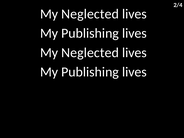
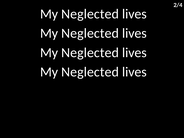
Publishing: Publishing -> Neglected (90, 33)
Publishing: Publishing -> Neglected (90, 72)
